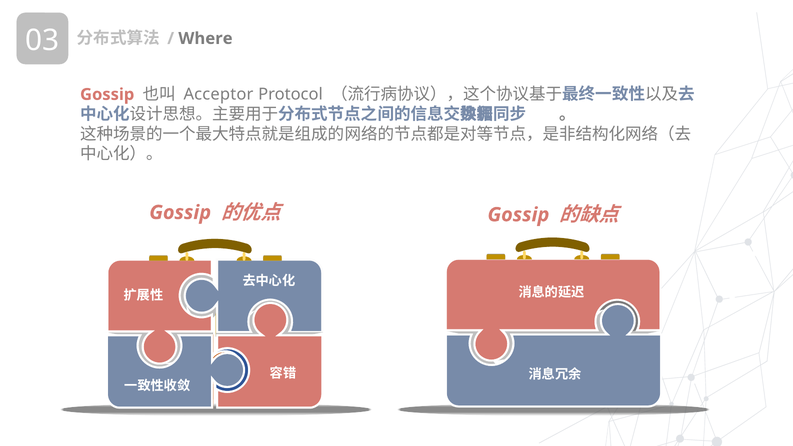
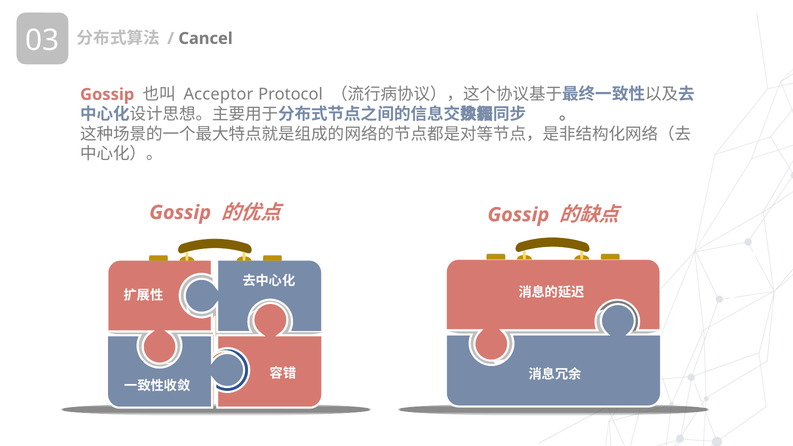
Where: Where -> Cancel (206, 38)
